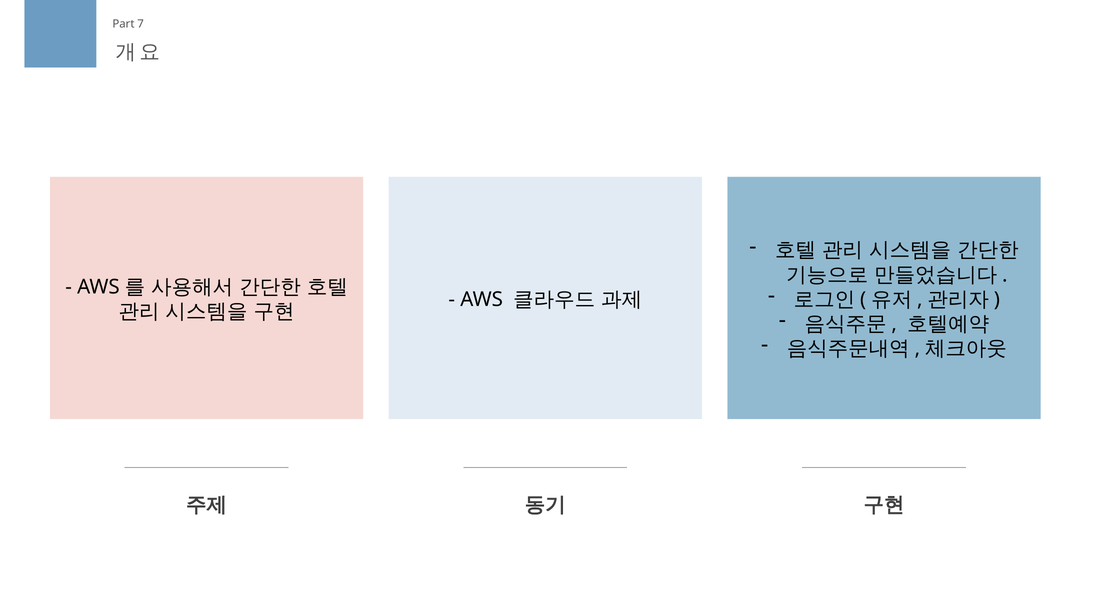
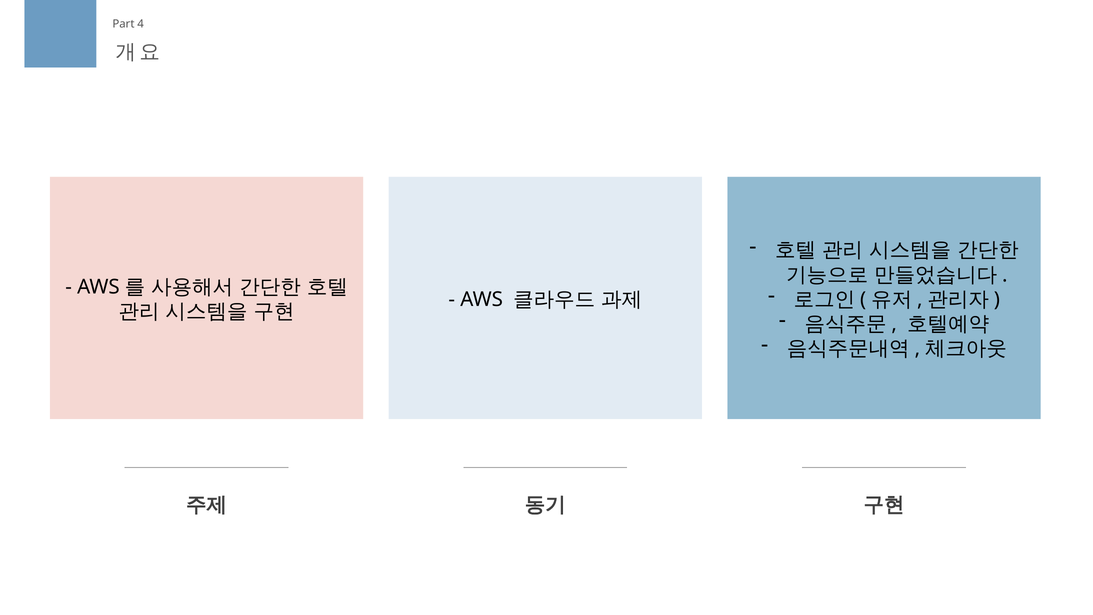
7: 7 -> 4 (141, 24)
